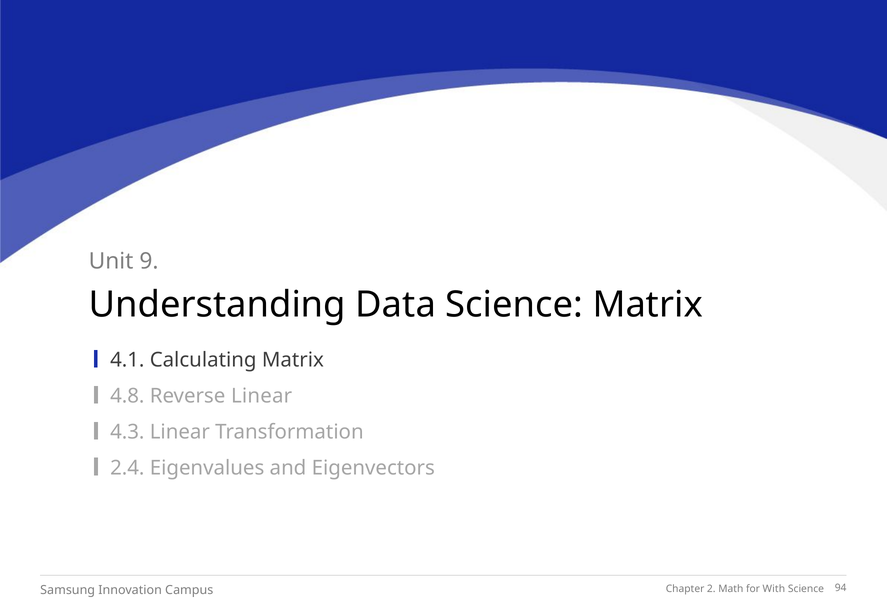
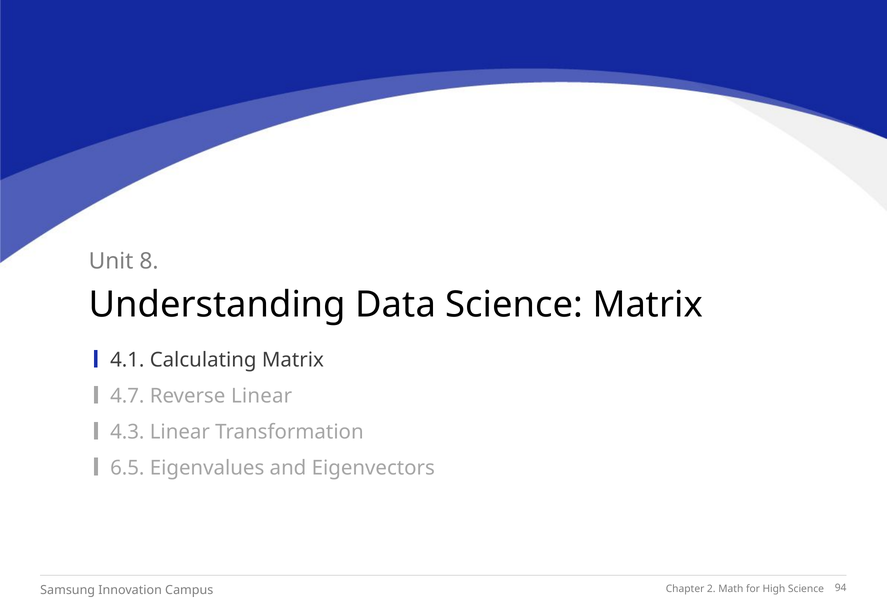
9: 9 -> 8 (149, 262)
4.8: 4.8 -> 4.7 (127, 396)
2.4: 2.4 -> 6.5 (127, 468)
With: With -> High (774, 589)
